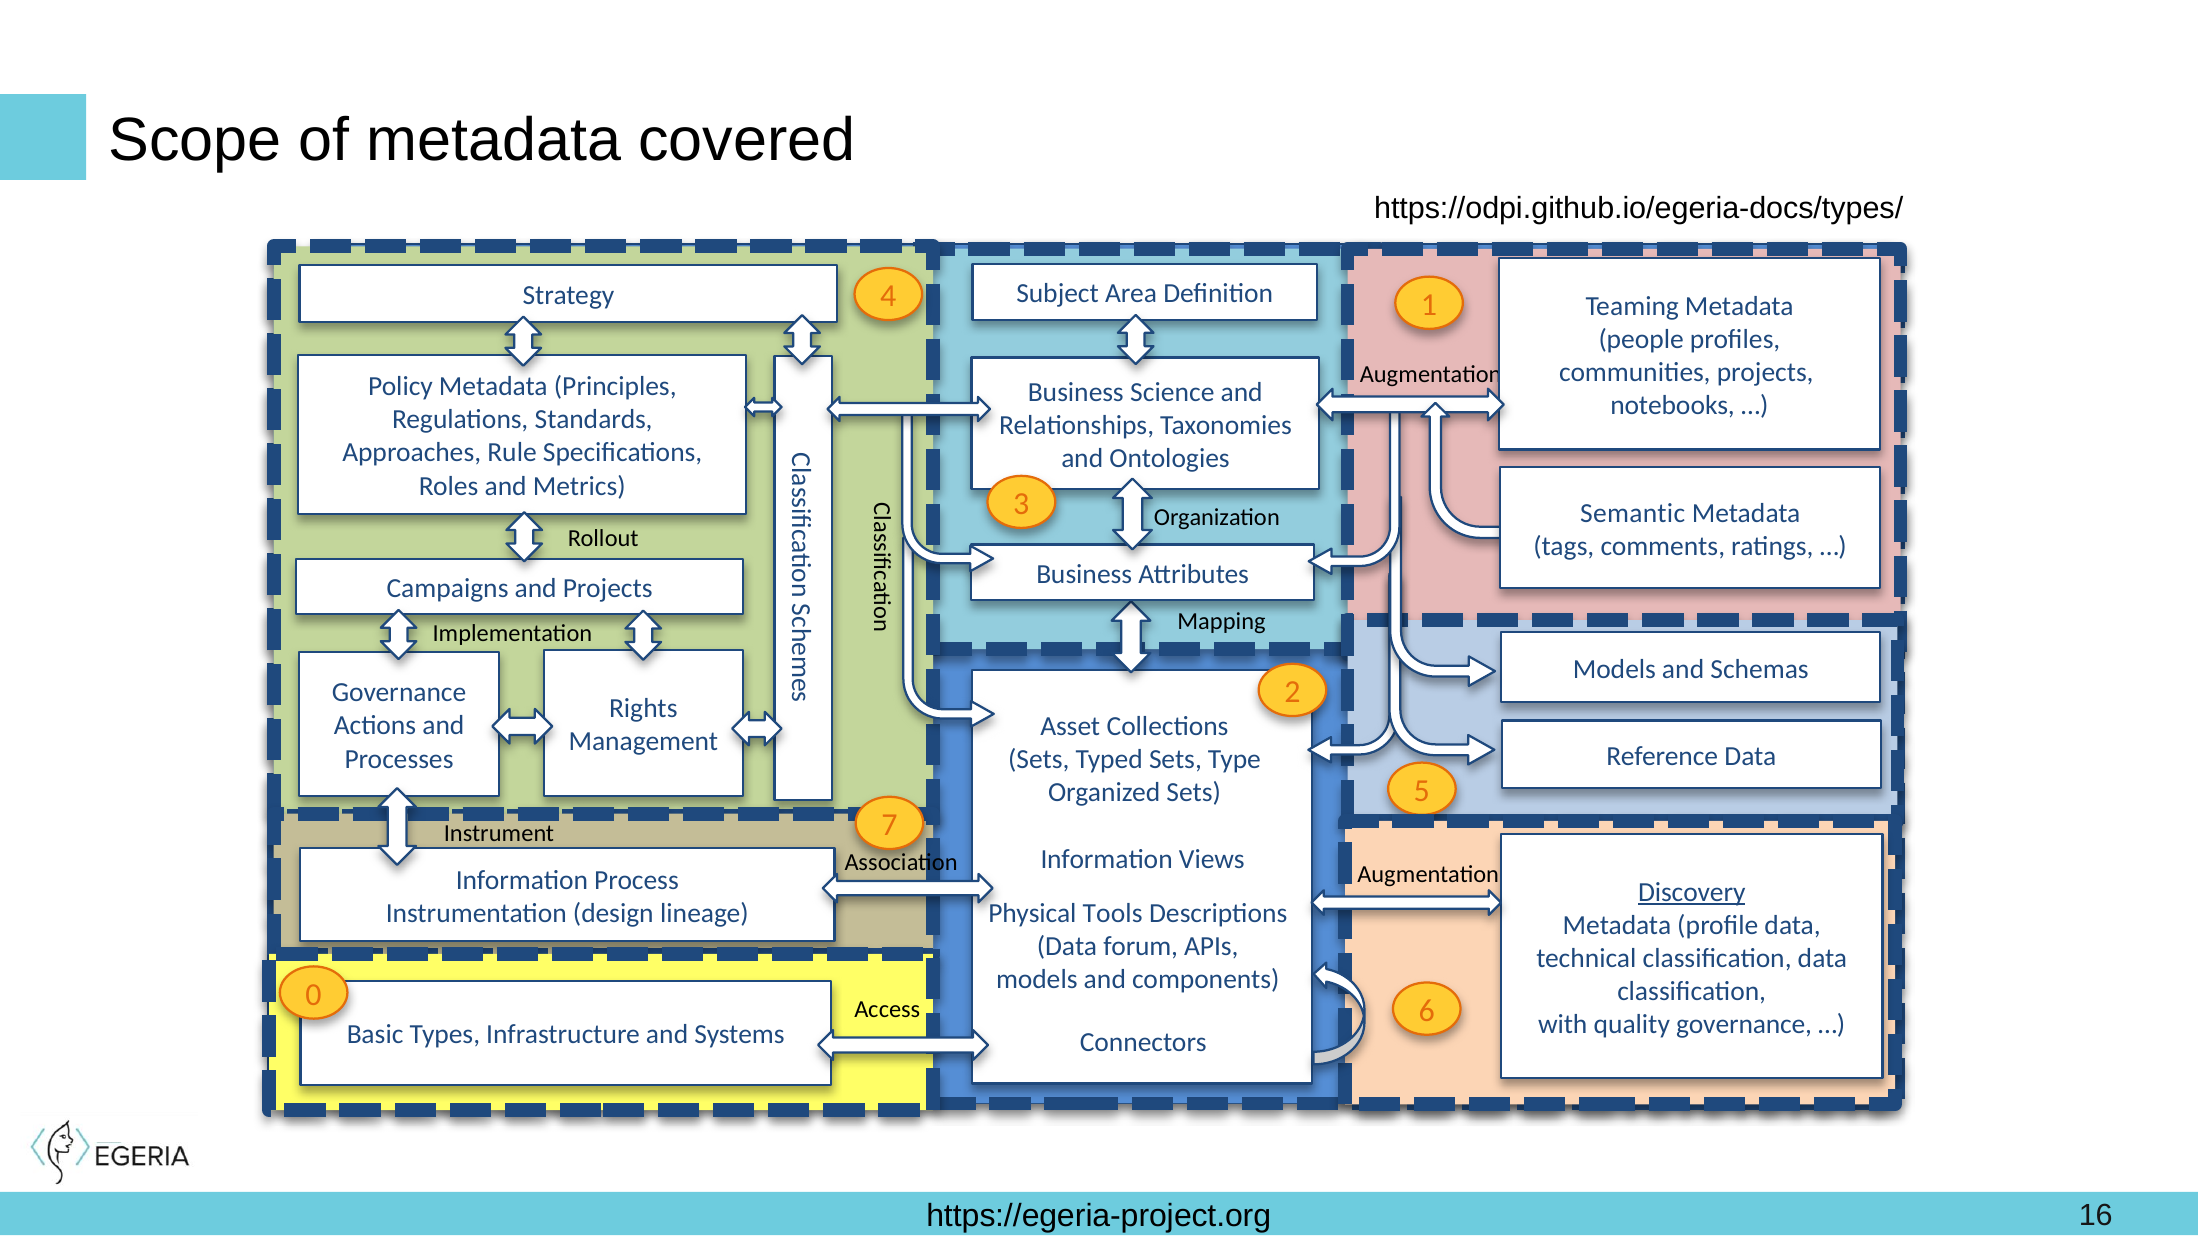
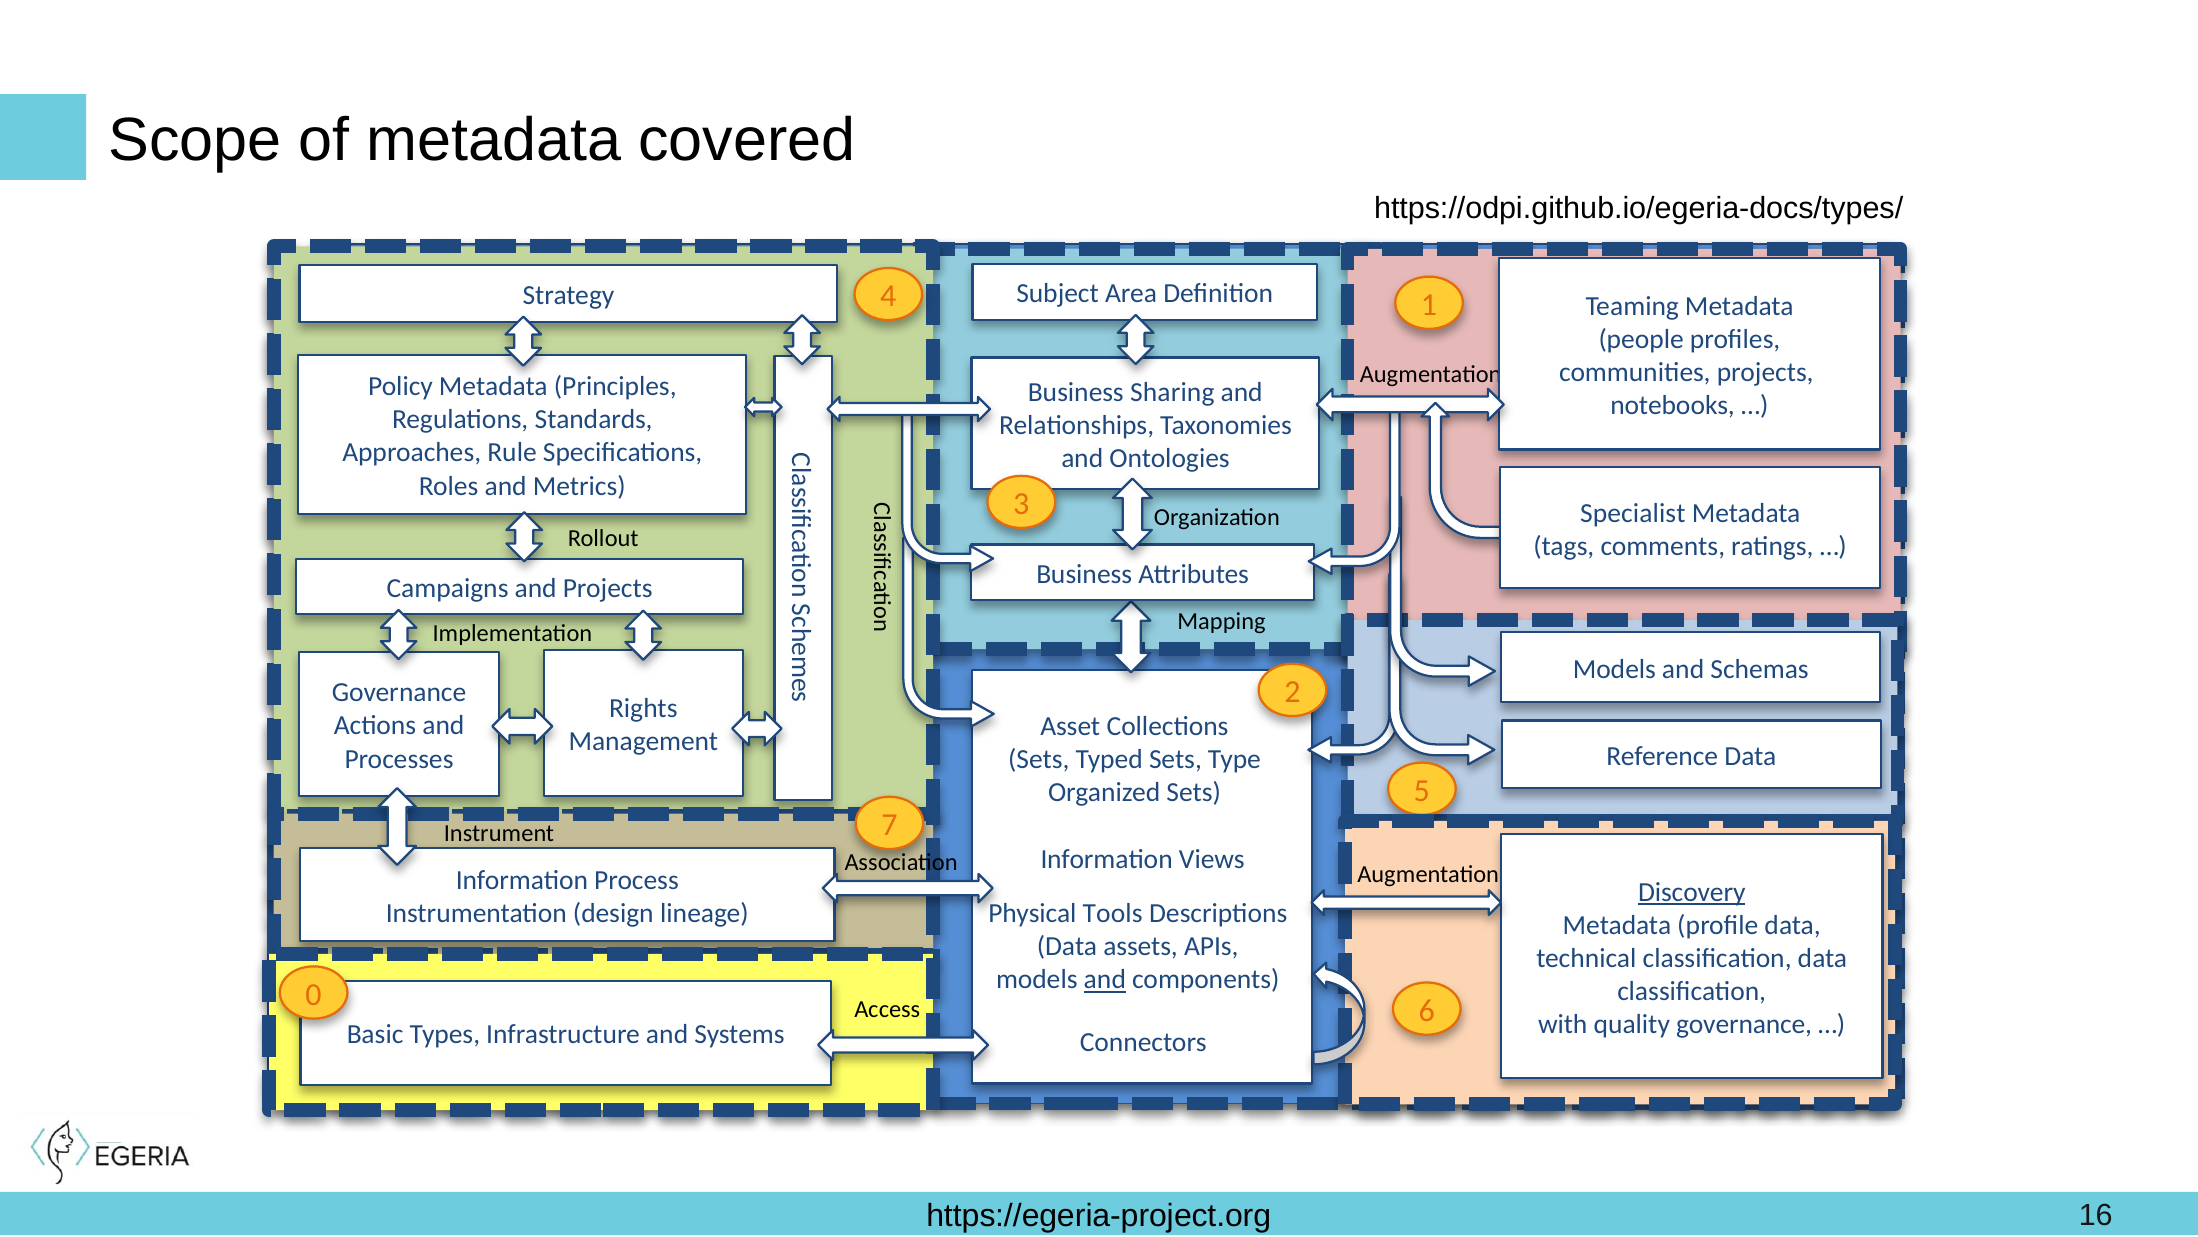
Science: Science -> Sharing (1172, 392)
Semantic: Semantic -> Specialist (1633, 513)
forum: forum -> assets (1141, 946)
and underline: none -> present (1105, 979)
